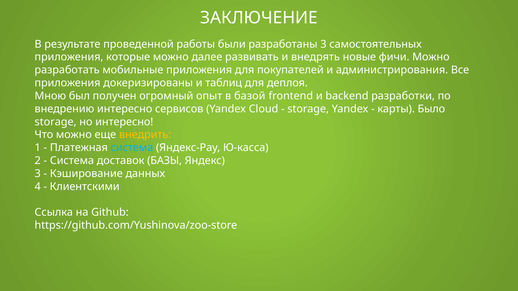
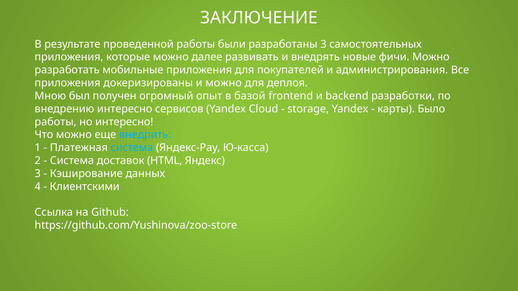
и таблиц: таблиц -> можно (224, 83)
storage: storage -> работы (56, 122)
внедрить colour: yellow -> light blue (145, 135)
БАЗЫ: БАЗЫ -> HTML (165, 161)
